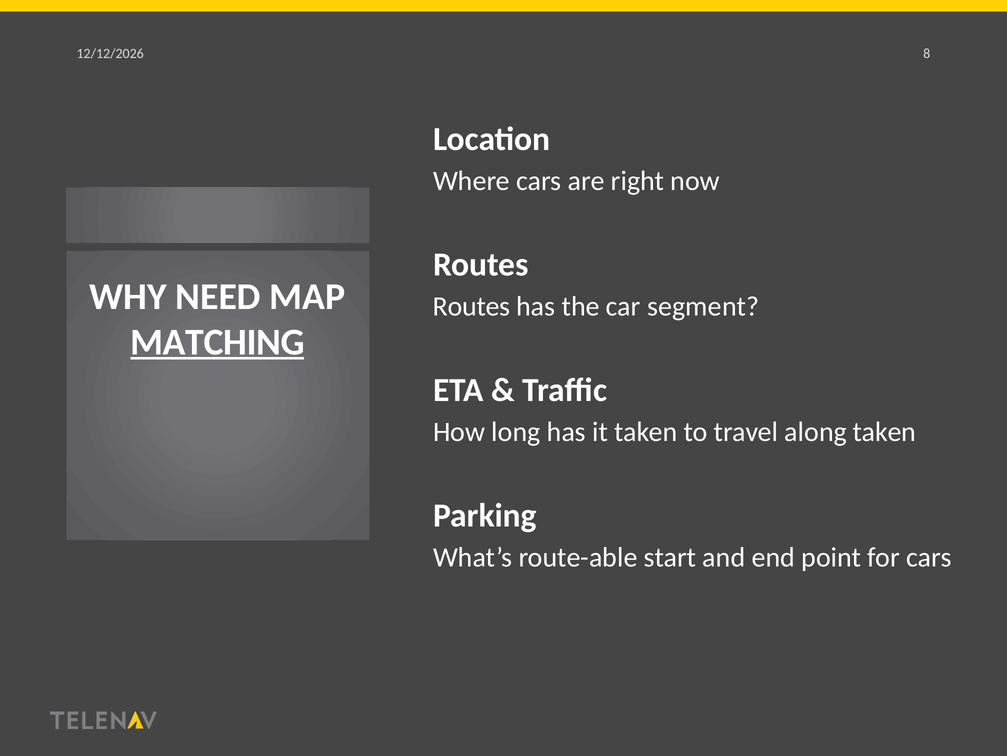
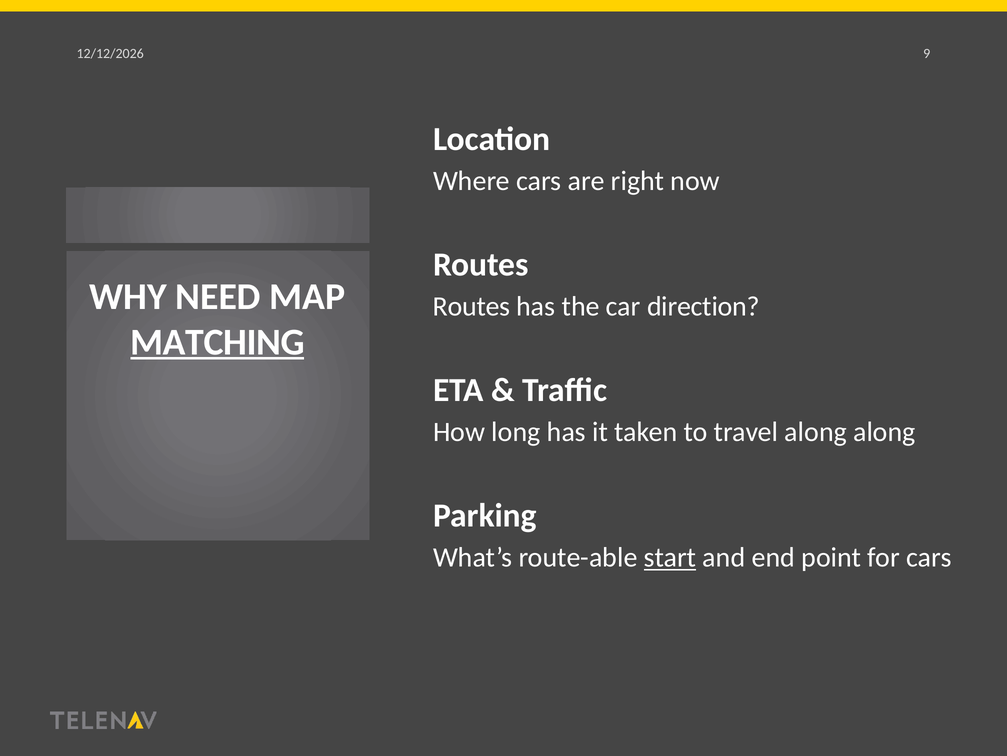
8: 8 -> 9 (927, 54)
segment: segment -> direction (703, 306)
along taken: taken -> along (884, 432)
start underline: none -> present (670, 557)
